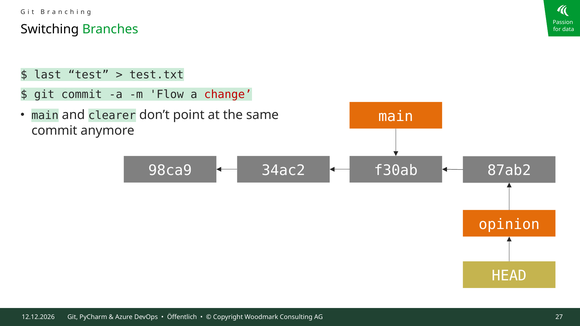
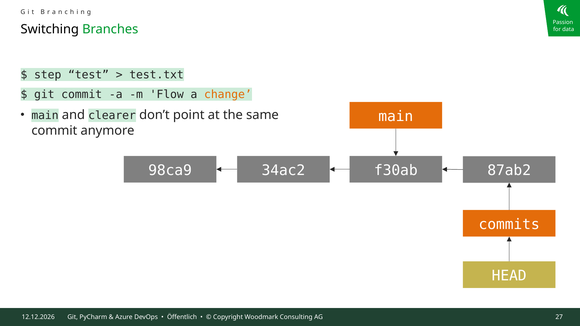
last: last -> step (48, 75)
change colour: red -> orange (228, 94)
opinion: opinion -> commits (509, 224)
